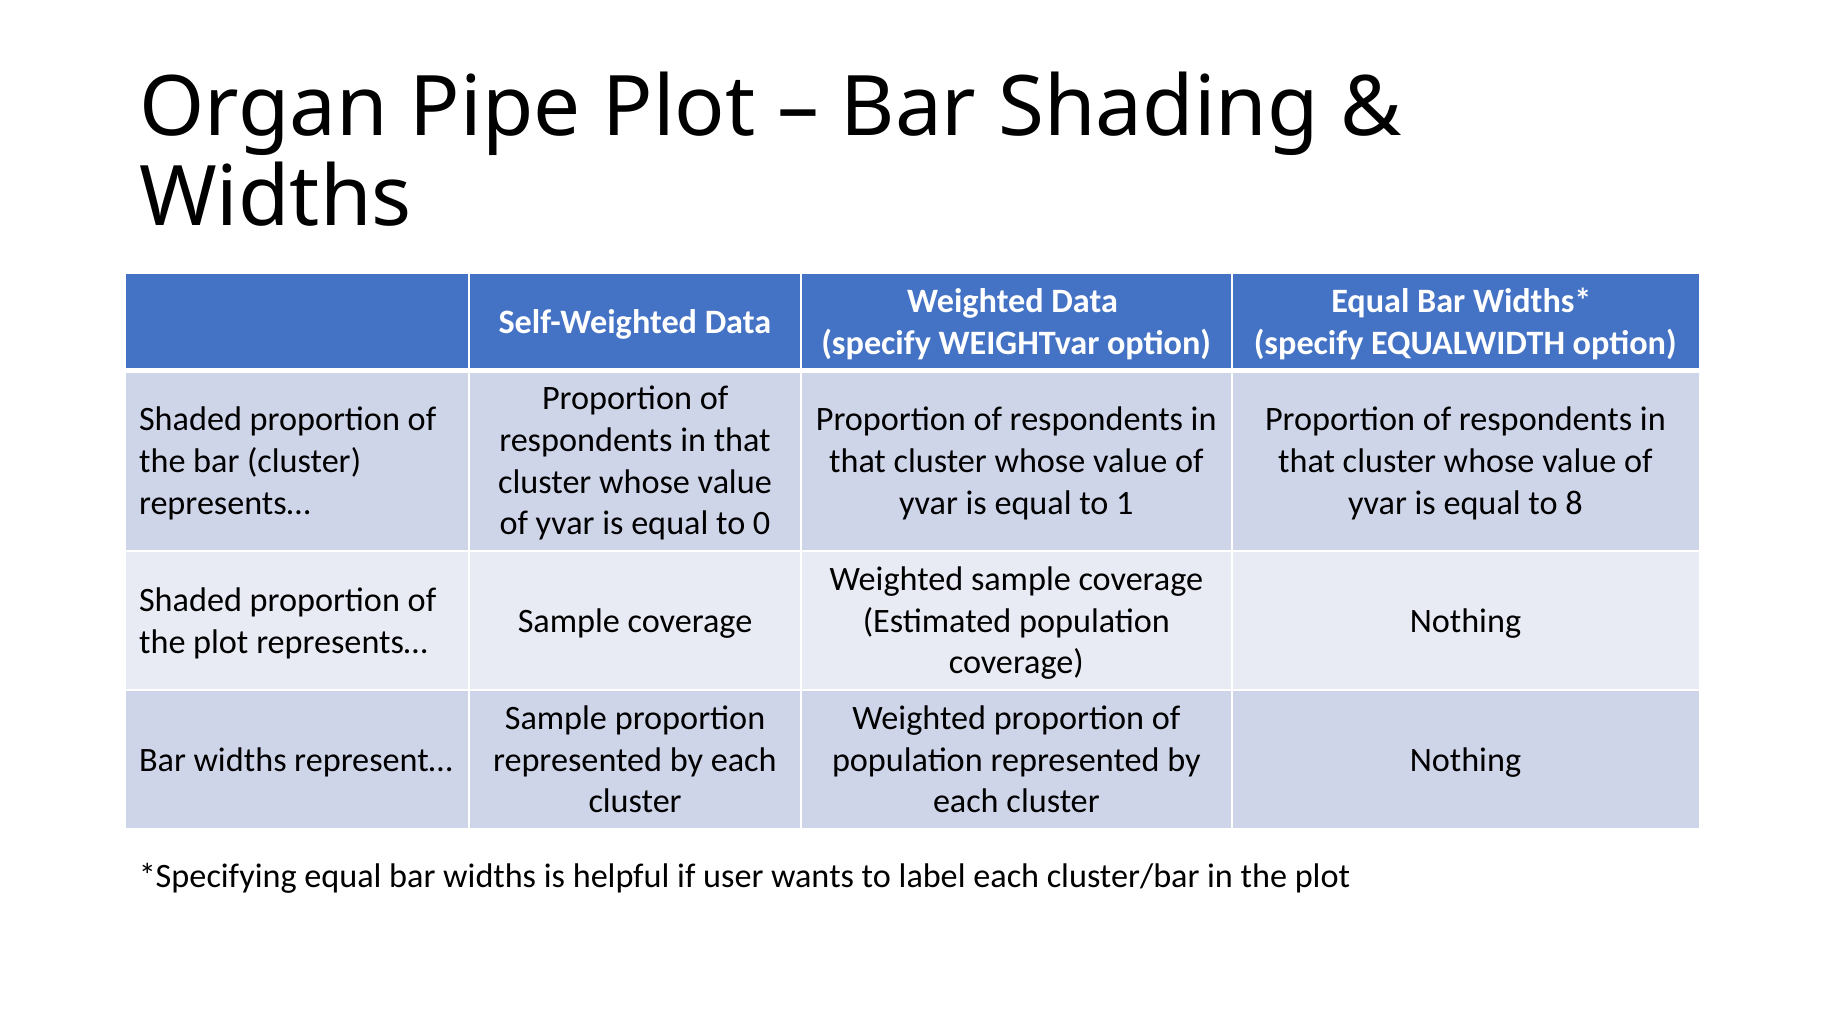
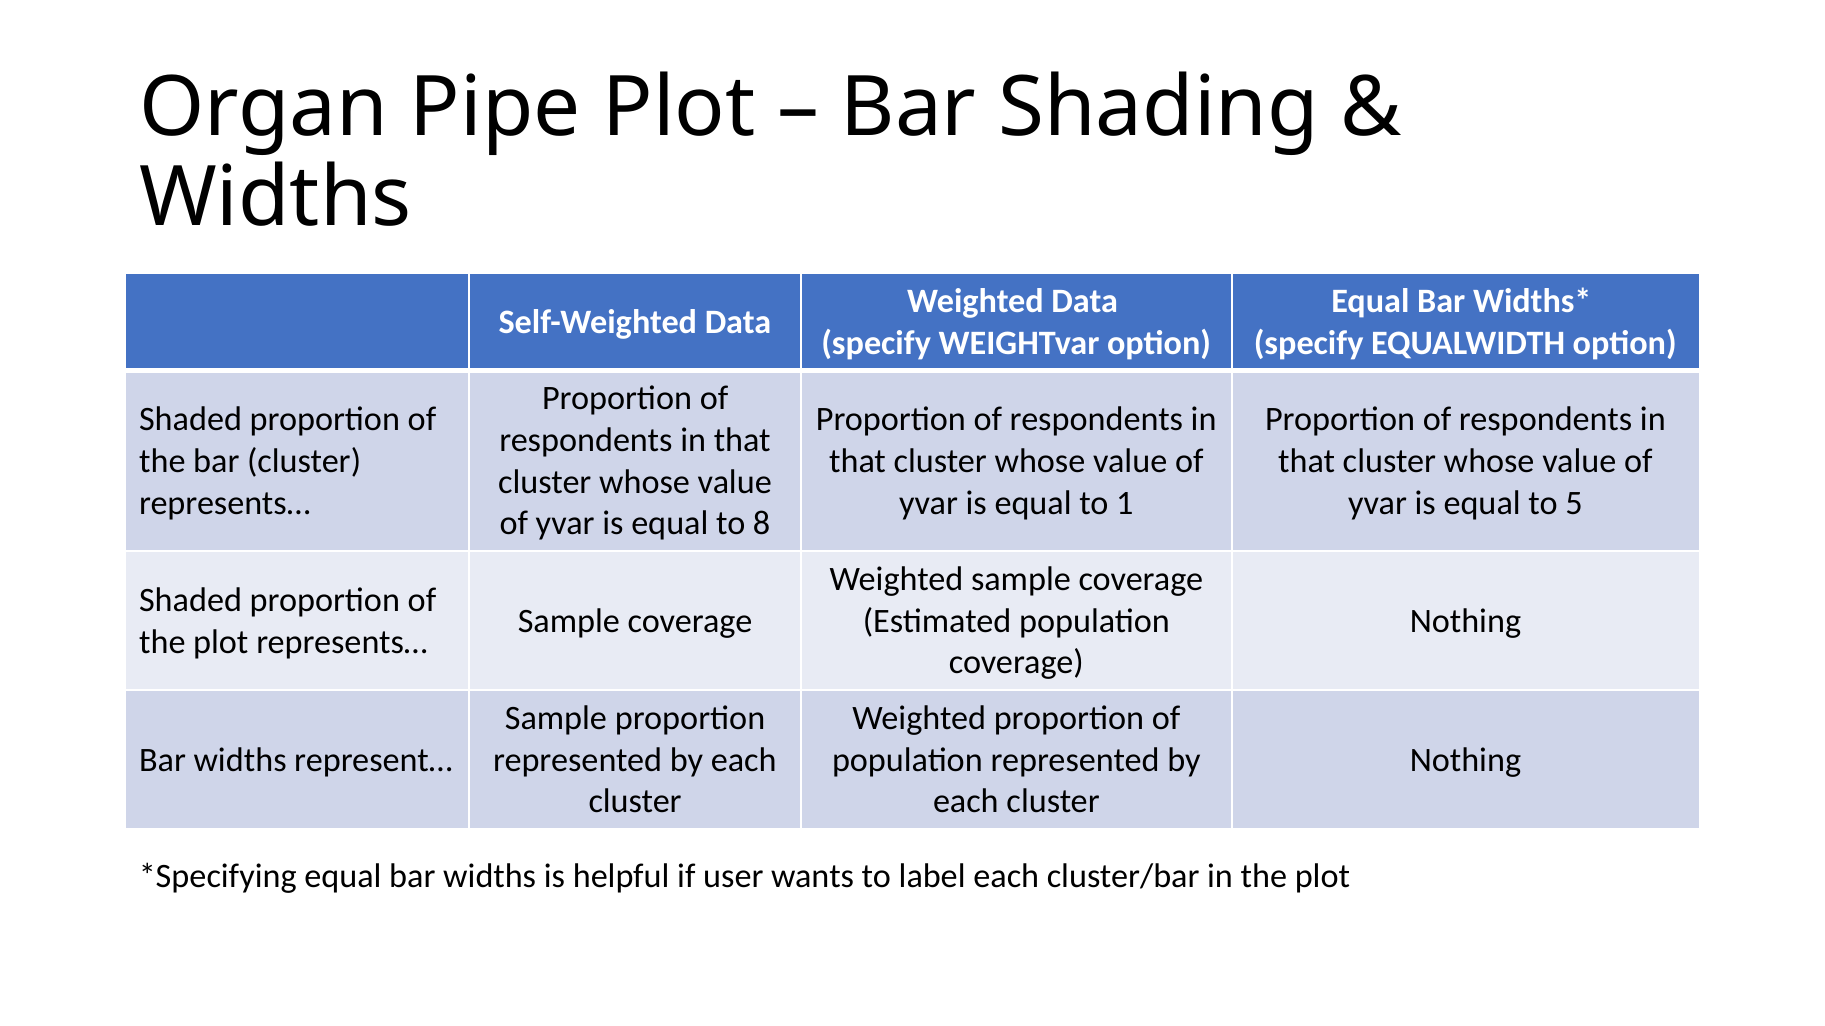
8: 8 -> 5 (1574, 503)
0: 0 -> 8 (762, 524)
